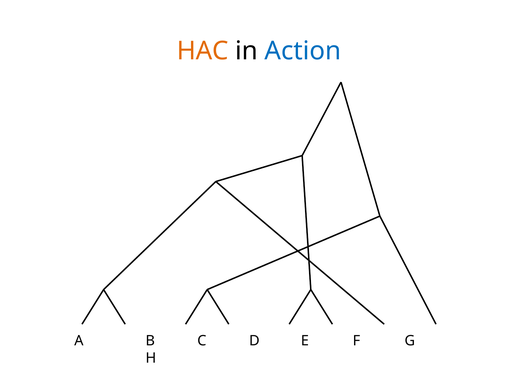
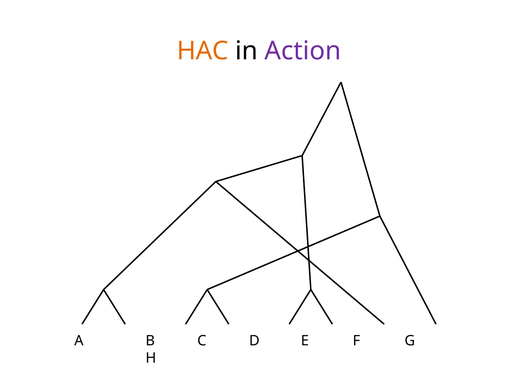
Action colour: blue -> purple (303, 51)
